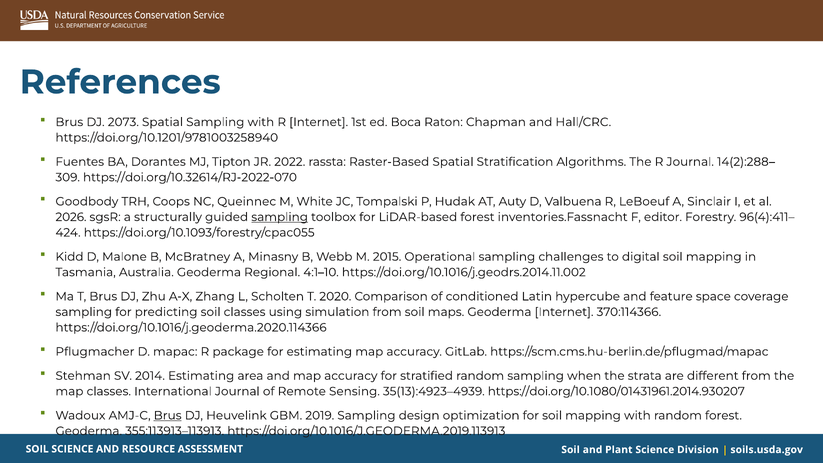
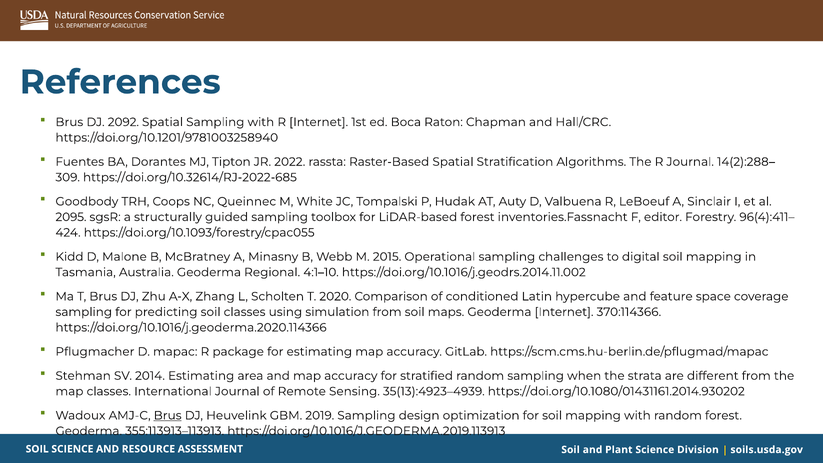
2073: 2073 -> 2092 (123, 122)
https://doi.org/10.32614/RJ-2022-070: https://doi.org/10.32614/RJ-2022-070 -> https://doi.org/10.32614/RJ-2022-685 (190, 177)
2026: 2026 -> 2095 (71, 217)
sampling underline: present -> none (280, 217)
https://doi.org/10.1080/01431961.2014.930207: https://doi.org/10.1080/01431961.2014.930207 -> https://doi.org/10.1080/01431161.2014.930202 (616, 391)
